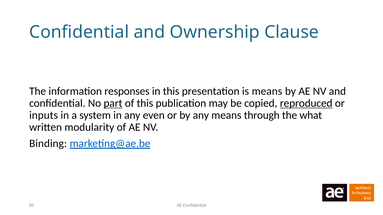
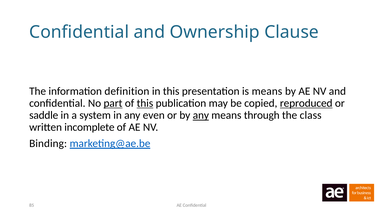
responses: responses -> definition (127, 91)
this underline: none -> present (145, 103)
inputs: inputs -> saddle (44, 115)
any underline: none -> present (201, 115)
what: what -> class (311, 115)
modularity: modularity -> incomplete (89, 128)
